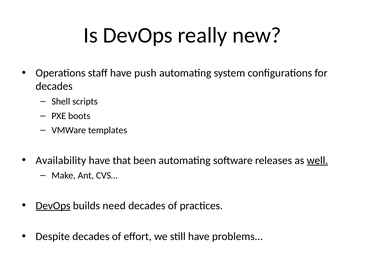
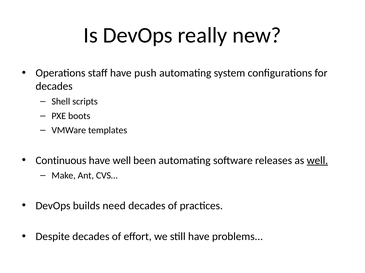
Availability: Availability -> Continuous (61, 161)
have that: that -> well (122, 161)
DevOps underline: present -> none (53, 206)
